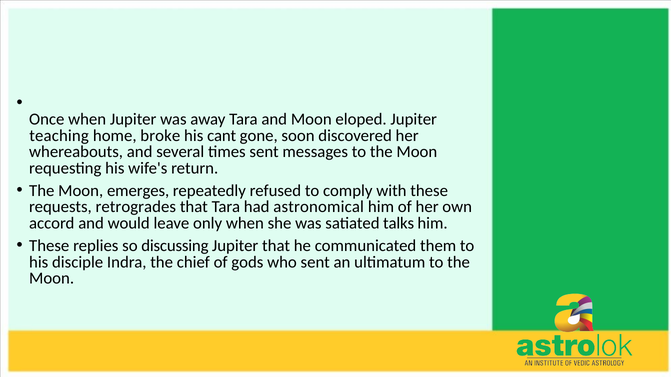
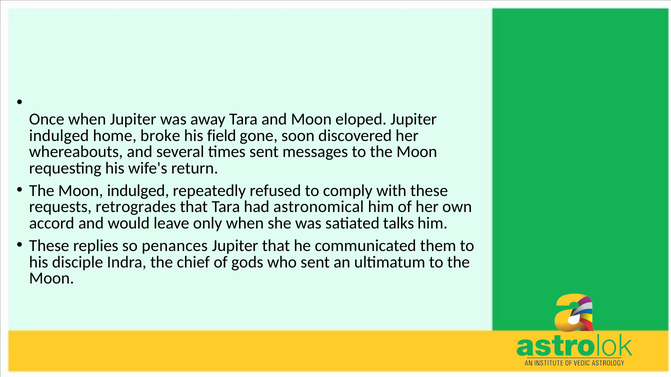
teaching: teaching -> indulged (59, 136)
cant: cant -> field (222, 136)
Moon emerges: emerges -> indulged (138, 191)
discussing: discussing -> penances (175, 246)
